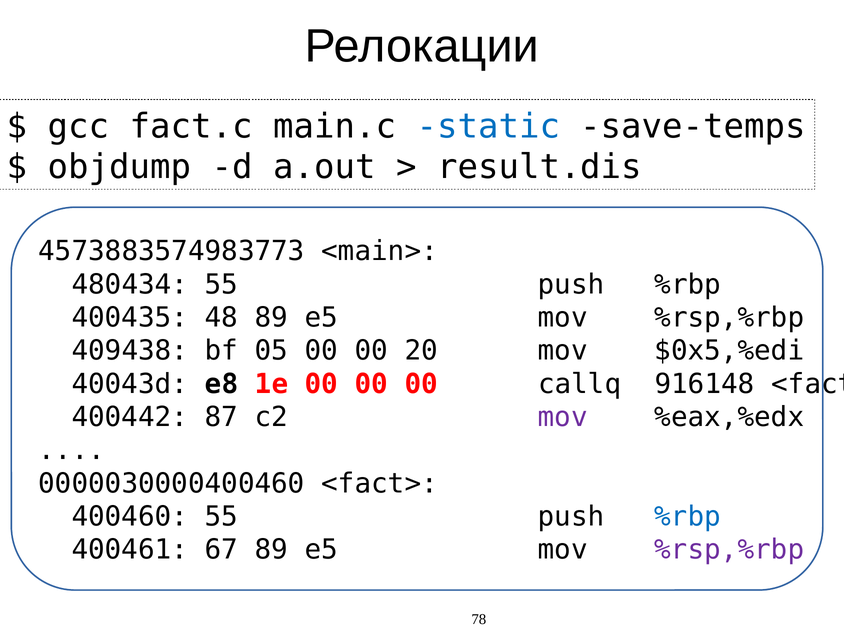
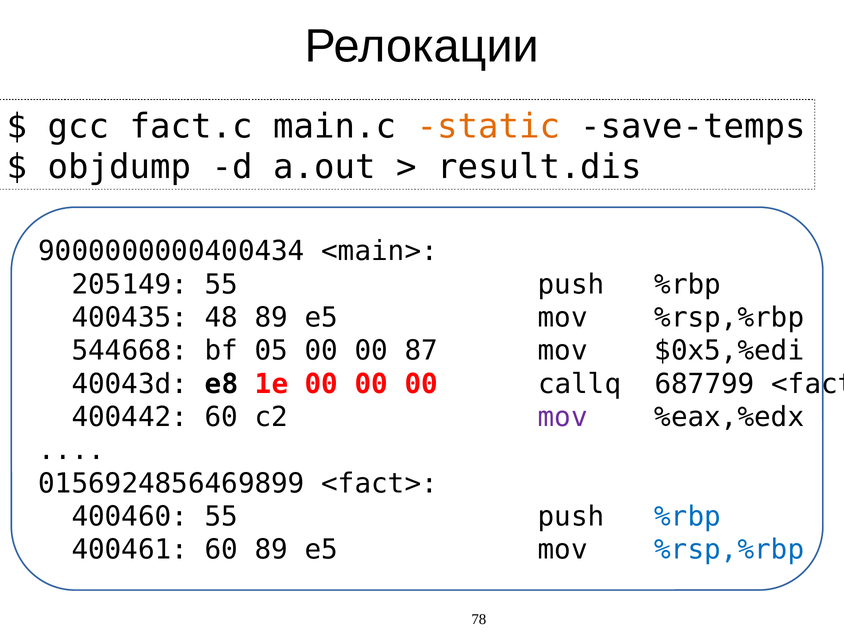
static colour: blue -> orange (488, 126)
4573883574983773: 4573883574983773 -> 9000000000400434 (171, 251)
480434: 480434 -> 205149 (130, 284)
409438: 409438 -> 544668 (130, 351)
20: 20 -> 87 (421, 351)
916148: 916148 -> 687799 (705, 384)
400442 87: 87 -> 60 (221, 417)
0000030000400460: 0000030000400460 -> 0156924856469899 (171, 483)
400461 67: 67 -> 60 (221, 550)
%rsp,%rbp colour: purple -> blue (729, 550)
